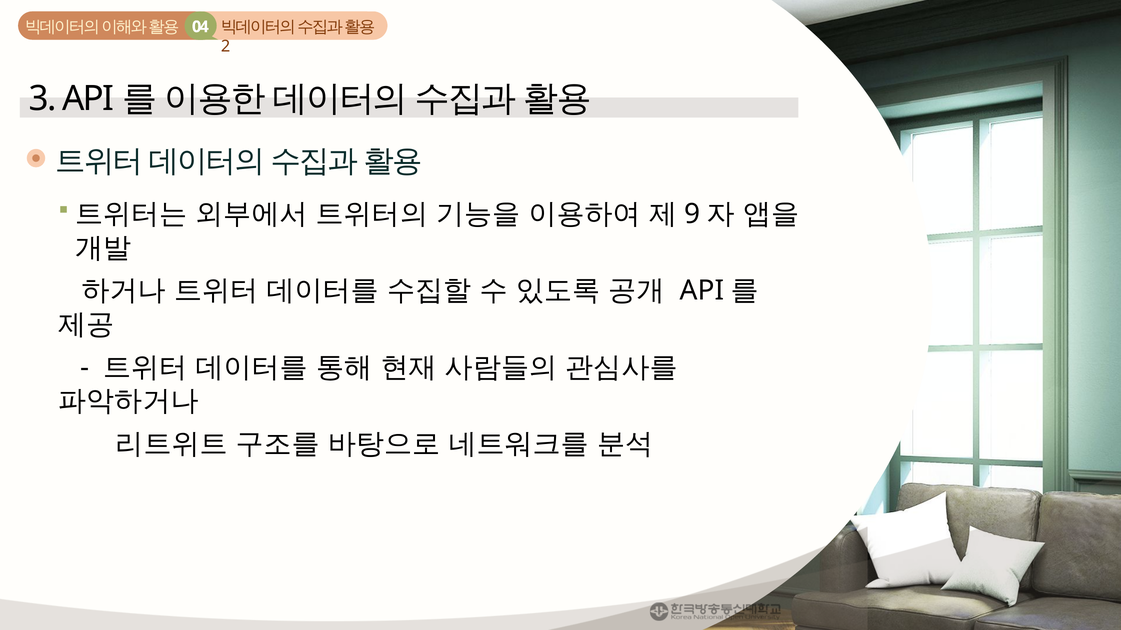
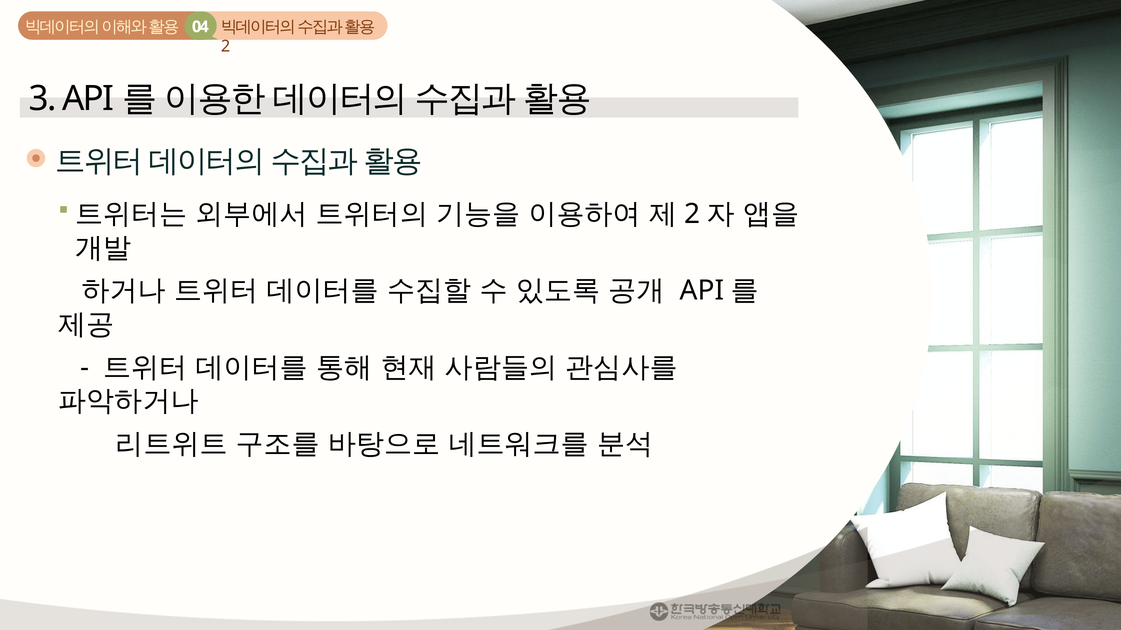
9: 9 -> 2 (692, 214)
